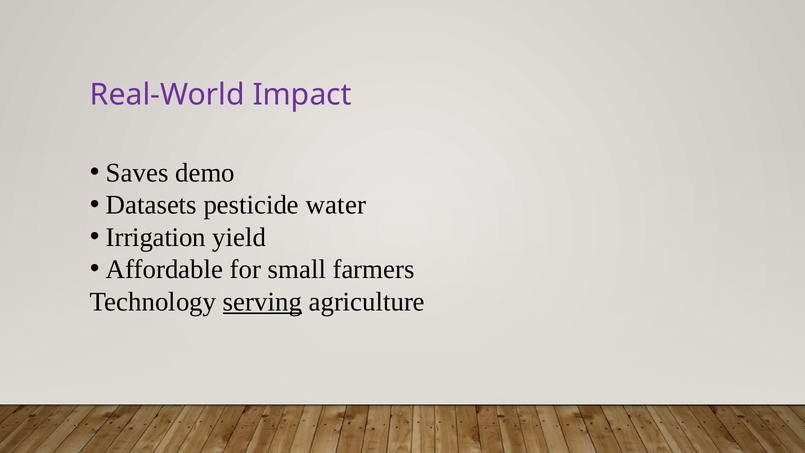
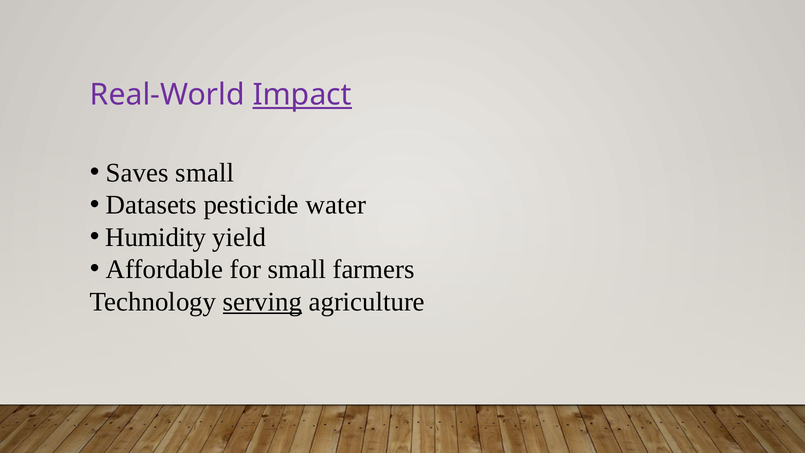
Impact underline: none -> present (302, 95)
Saves demo: demo -> small (205, 173)
Irrigation: Irrigation -> Humidity (156, 237)
